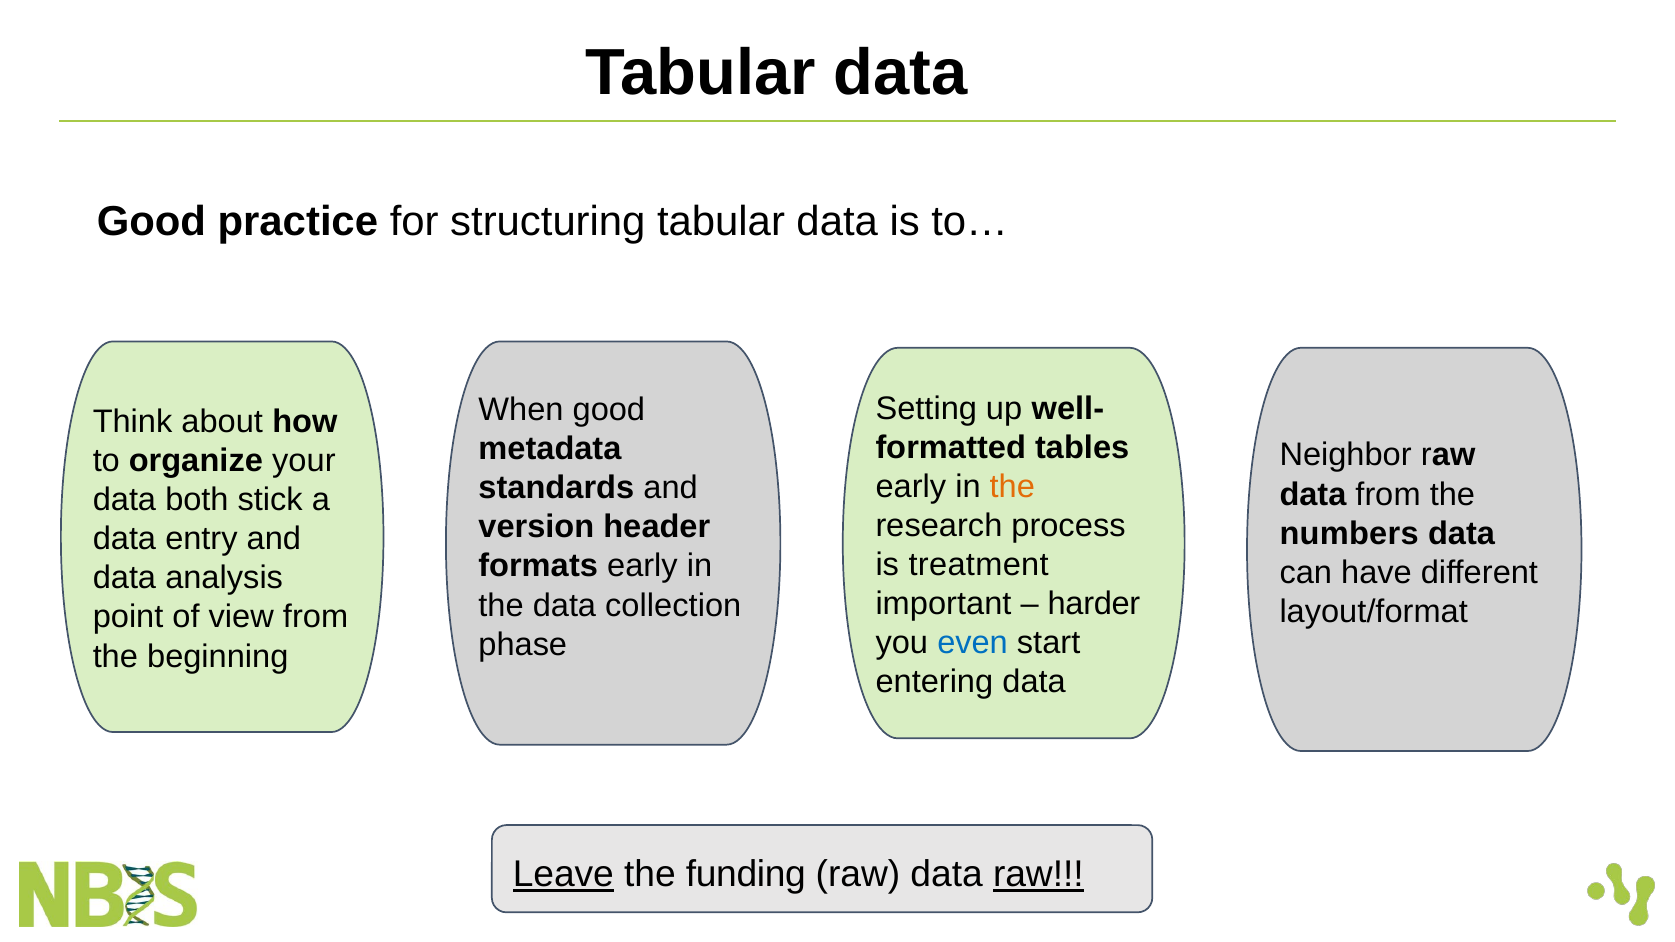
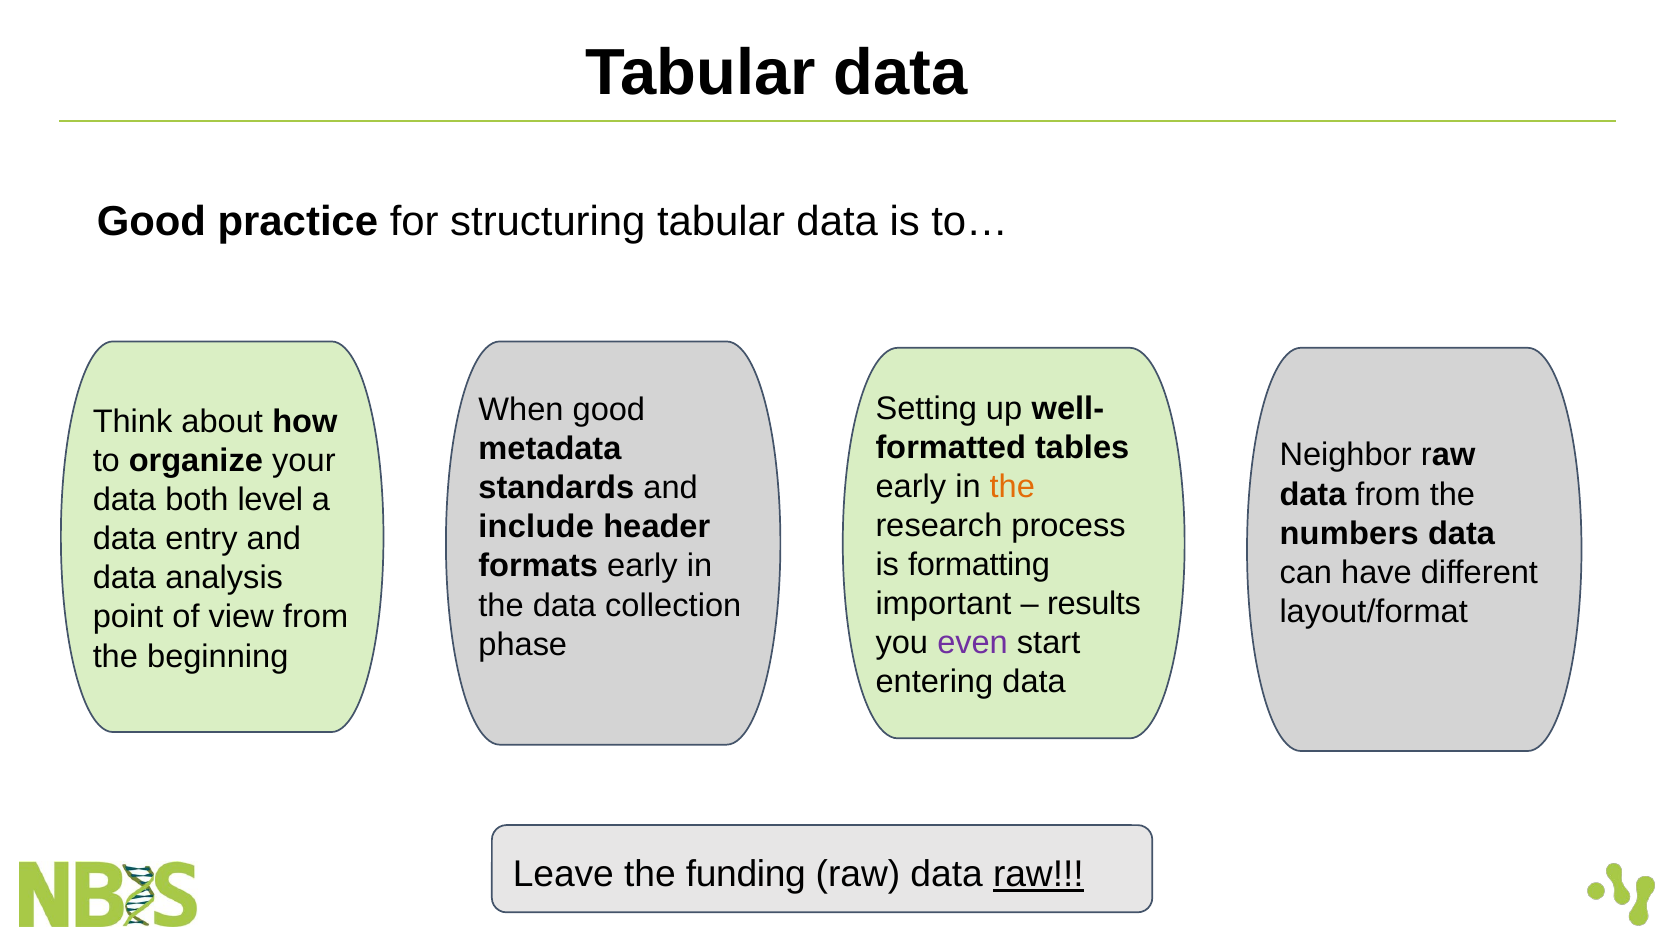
stick: stick -> level (270, 500)
version: version -> include (536, 527)
treatment: treatment -> formatting (979, 565)
harder: harder -> results (1094, 604)
even colour: blue -> purple (973, 643)
Leave underline: present -> none (563, 875)
